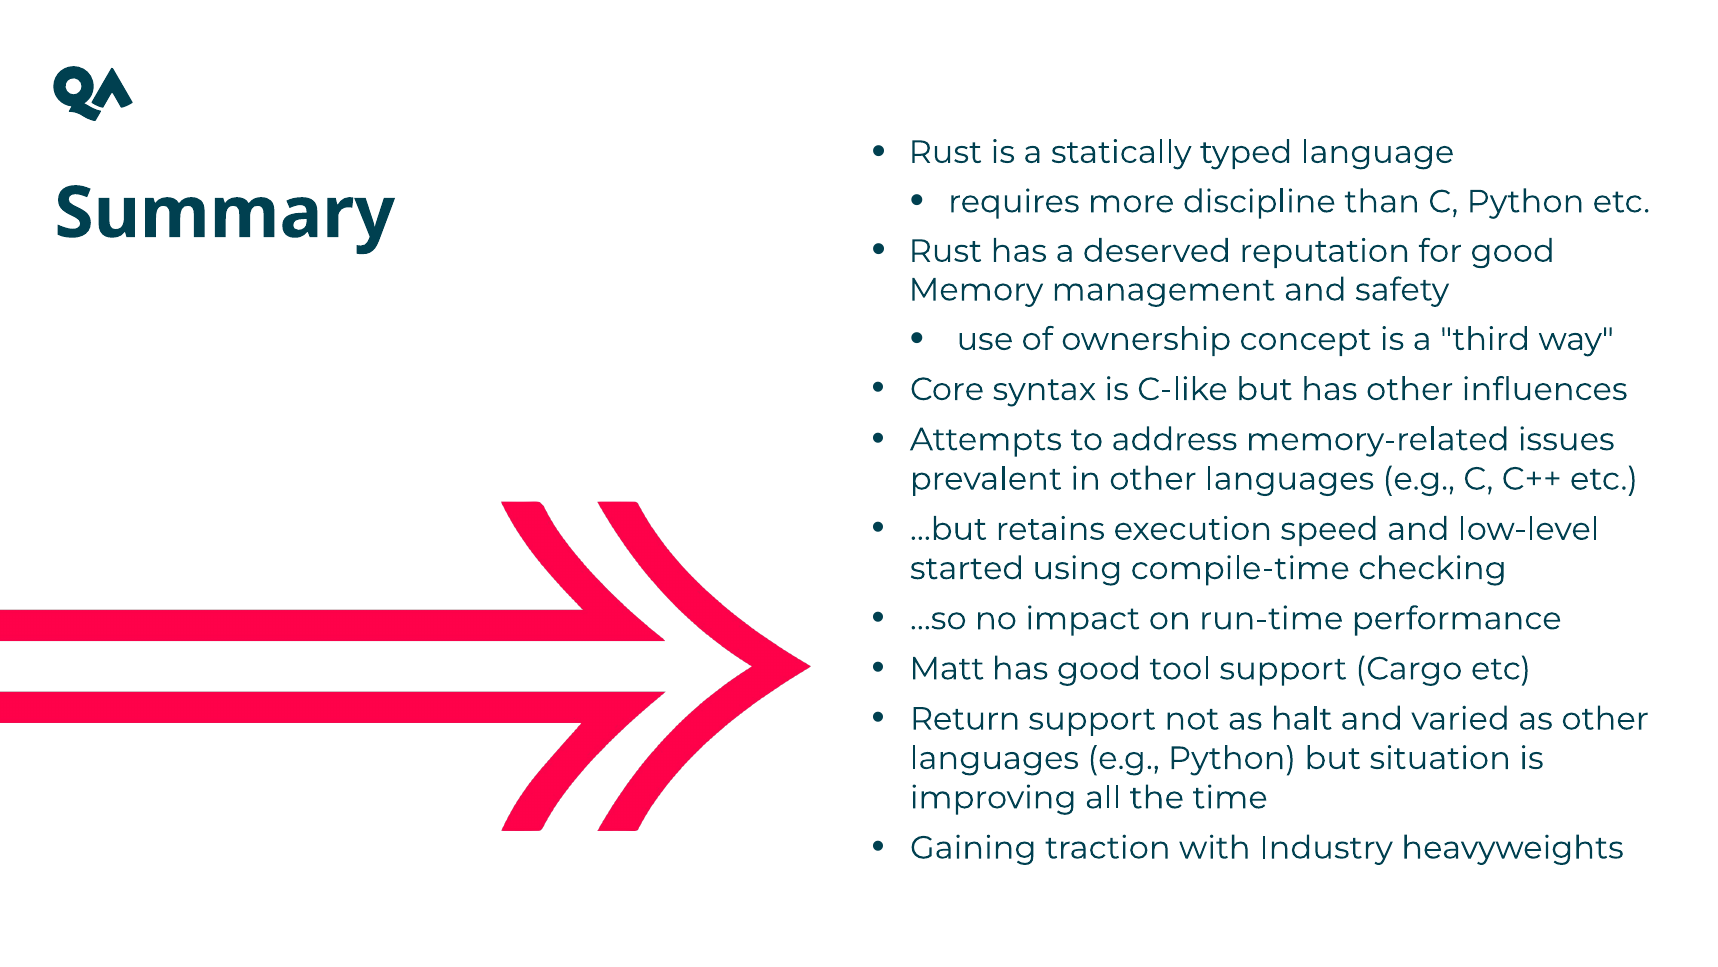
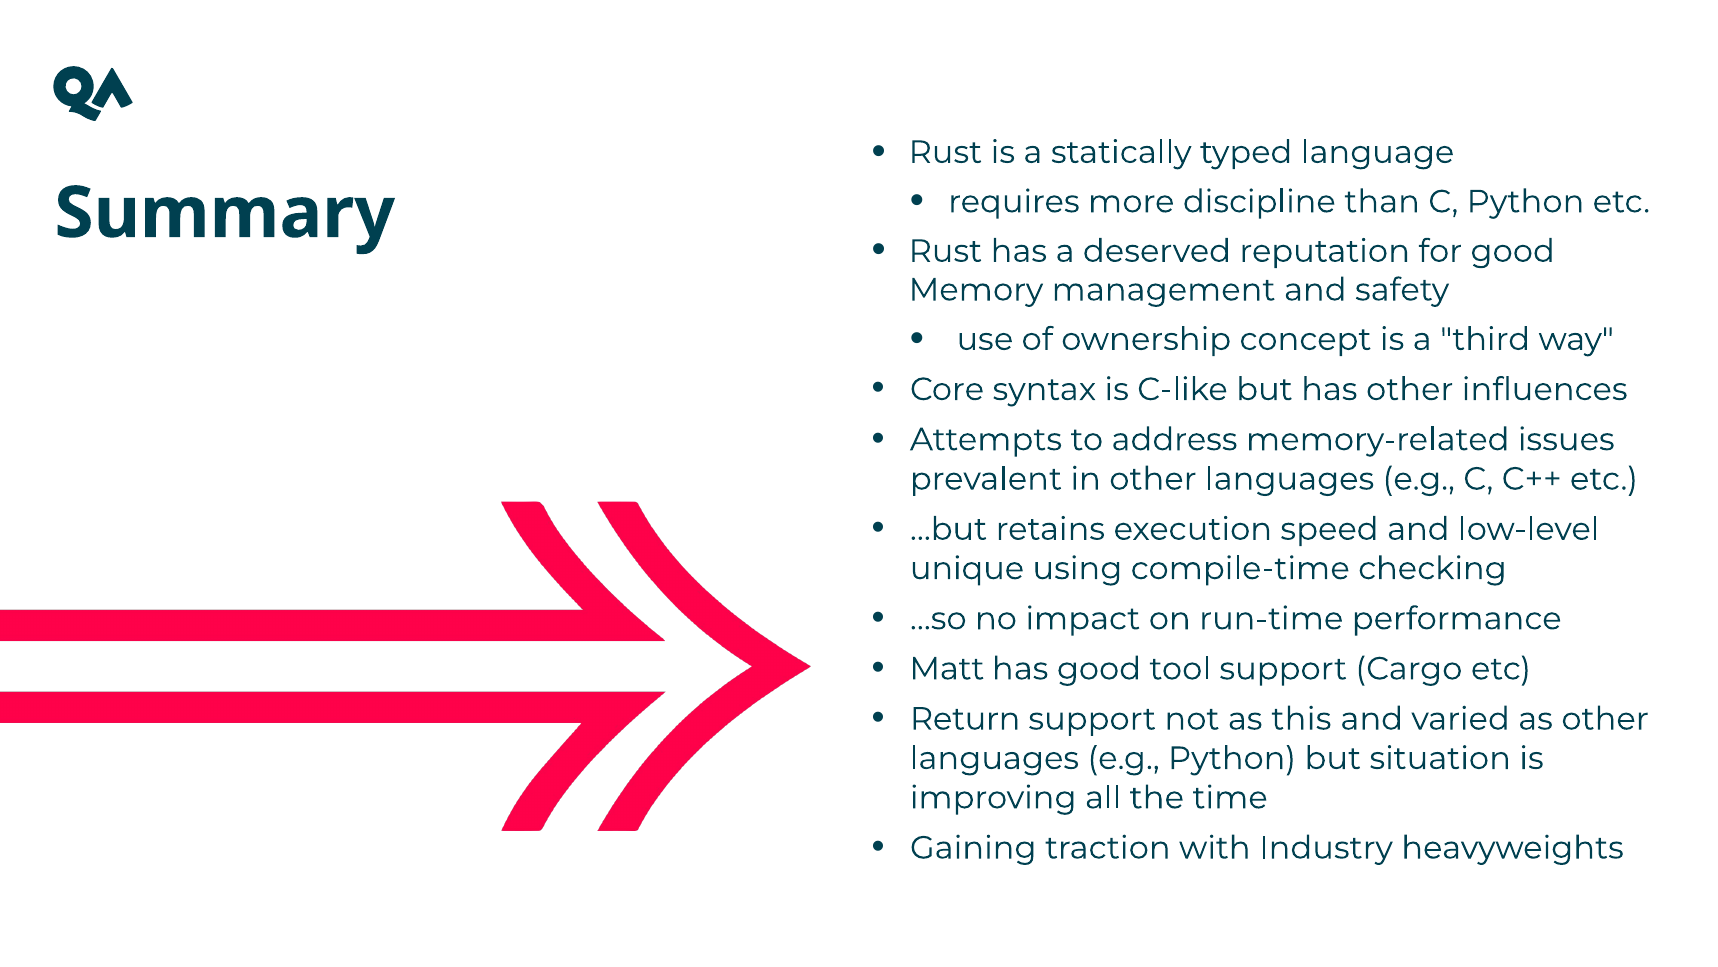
started: started -> unique (967, 568)
halt: halt -> this (1301, 719)
